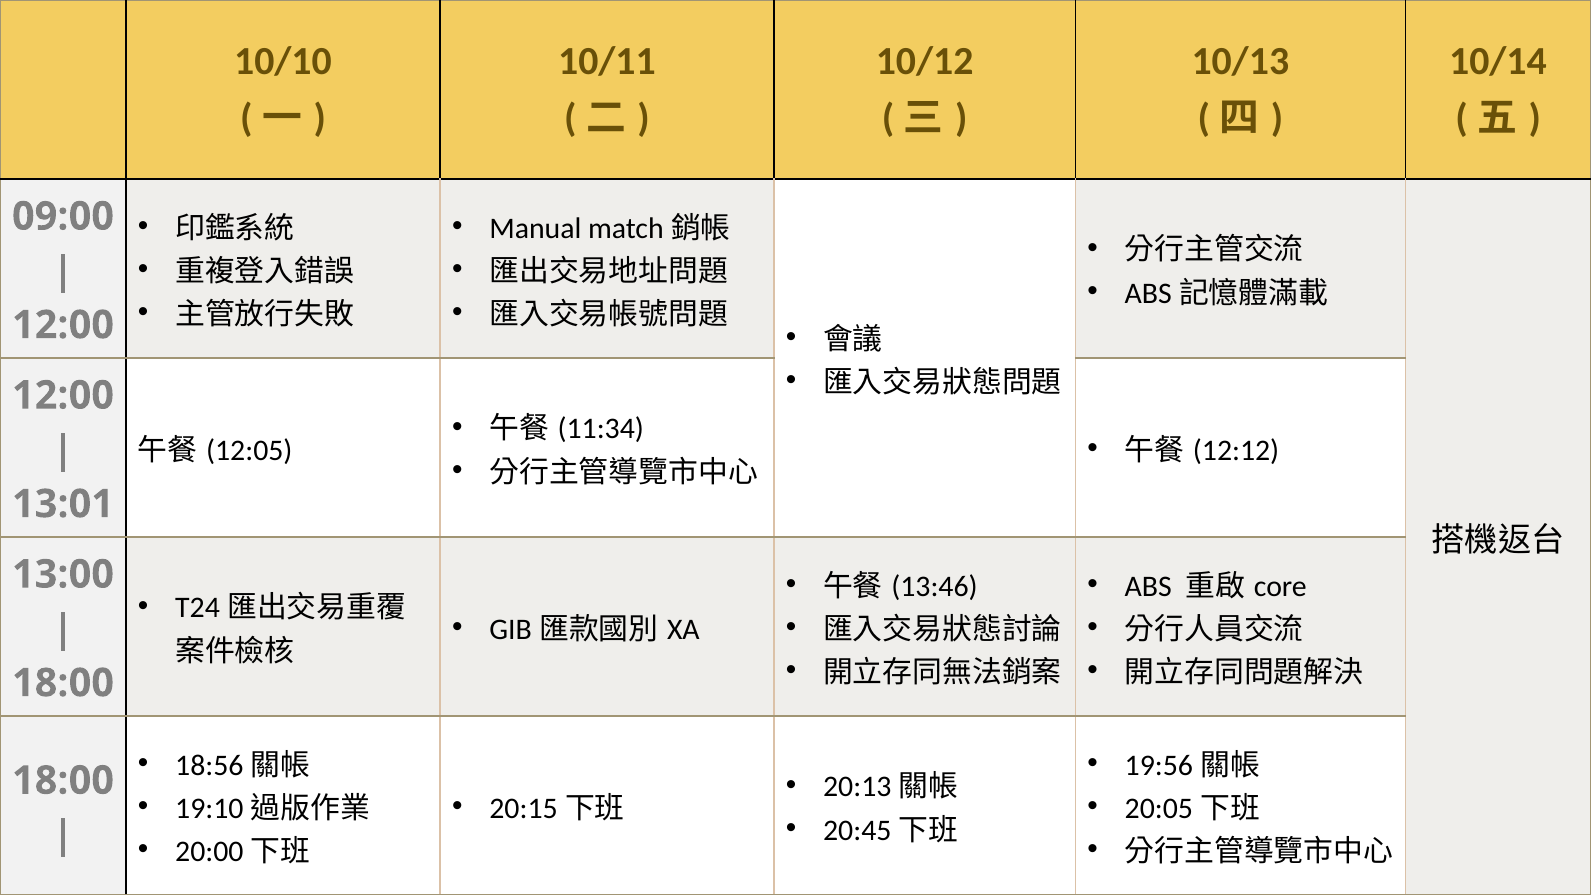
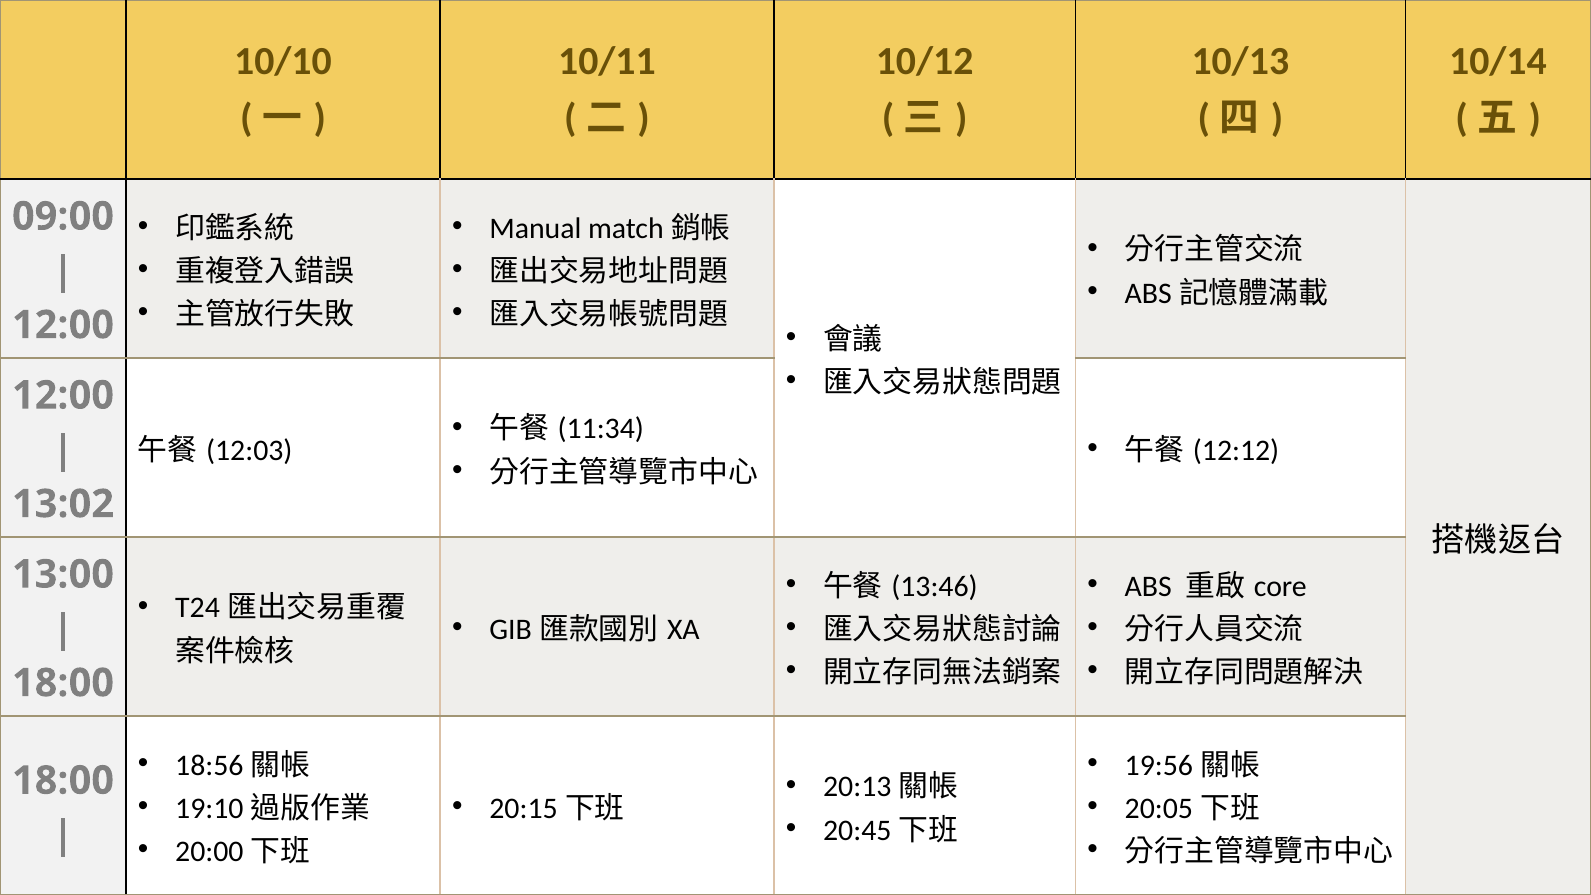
12:05: 12:05 -> 12:03 (249, 451)
13:01: 13:01 -> 13:02 (63, 504)
